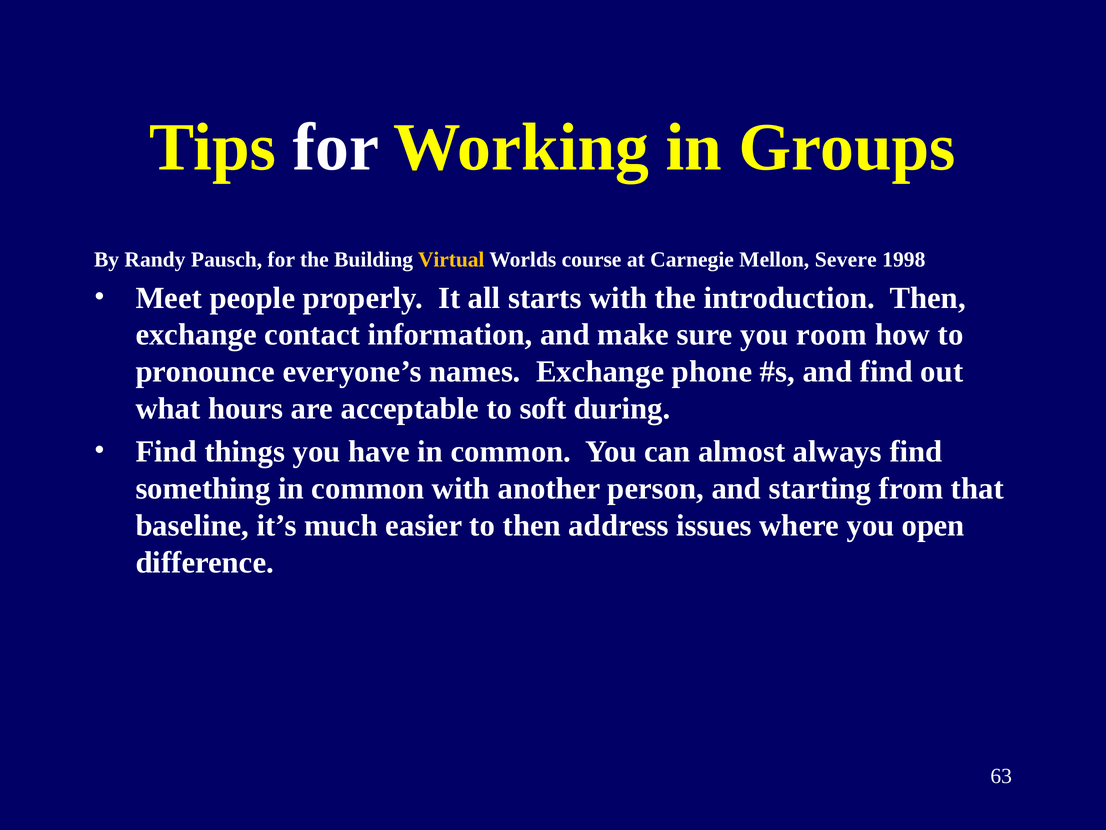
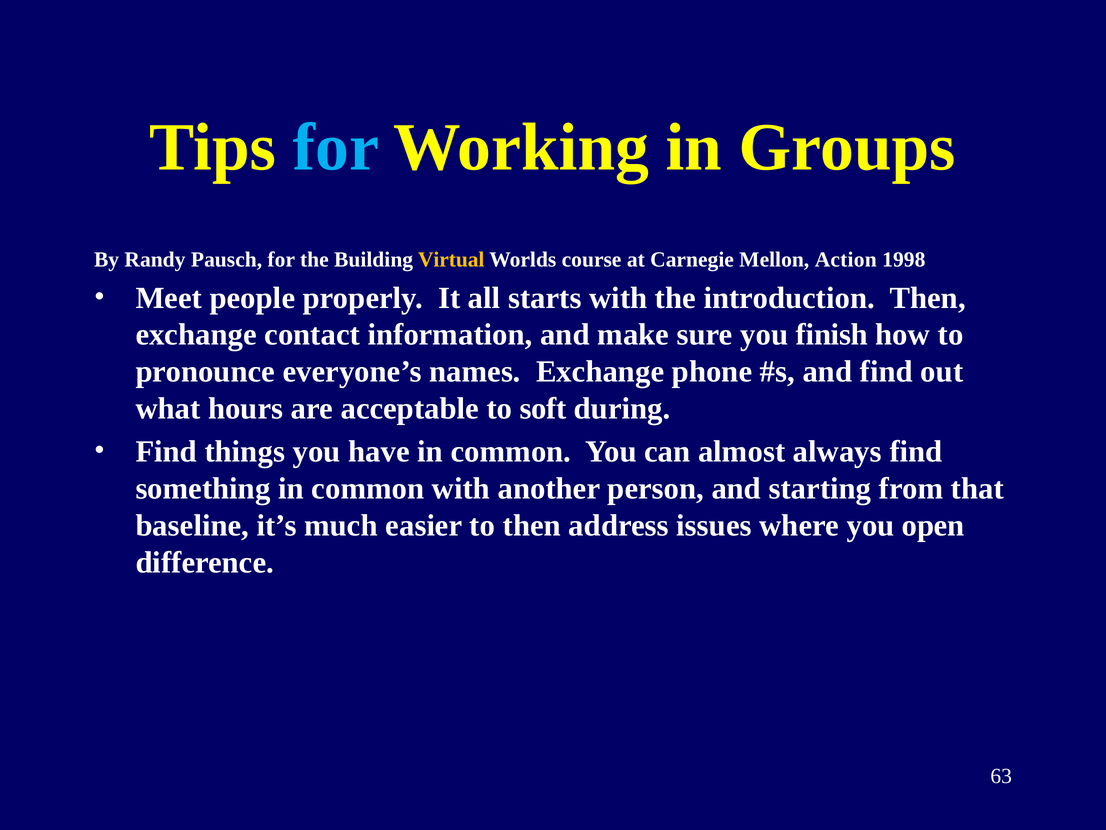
for colour: white -> light blue (336, 148)
Severe: Severe -> Action (846, 260)
room: room -> finish (832, 335)
